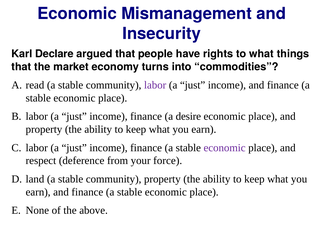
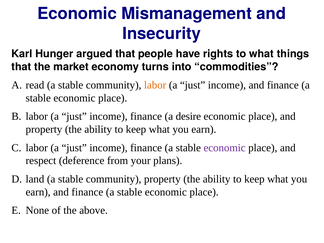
Declare: Declare -> Hunger (54, 54)
labor colour: purple -> orange (155, 85)
force: force -> plans (168, 161)
